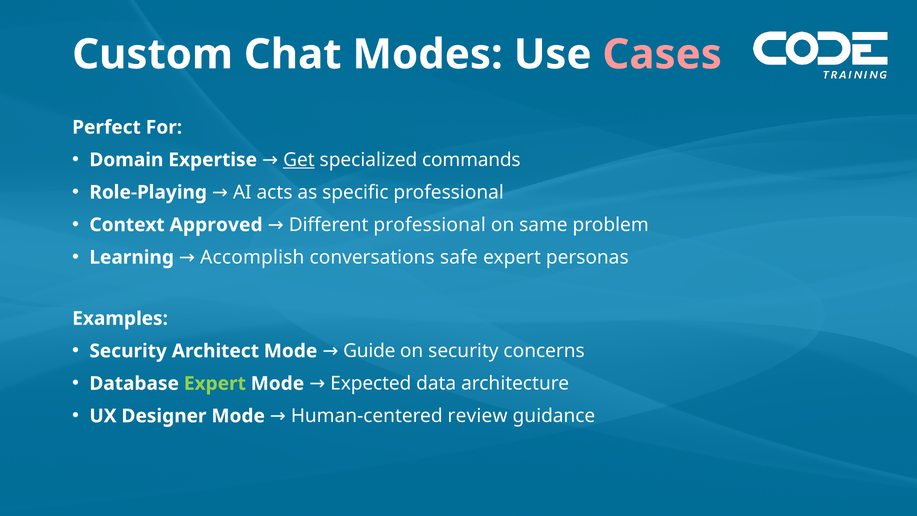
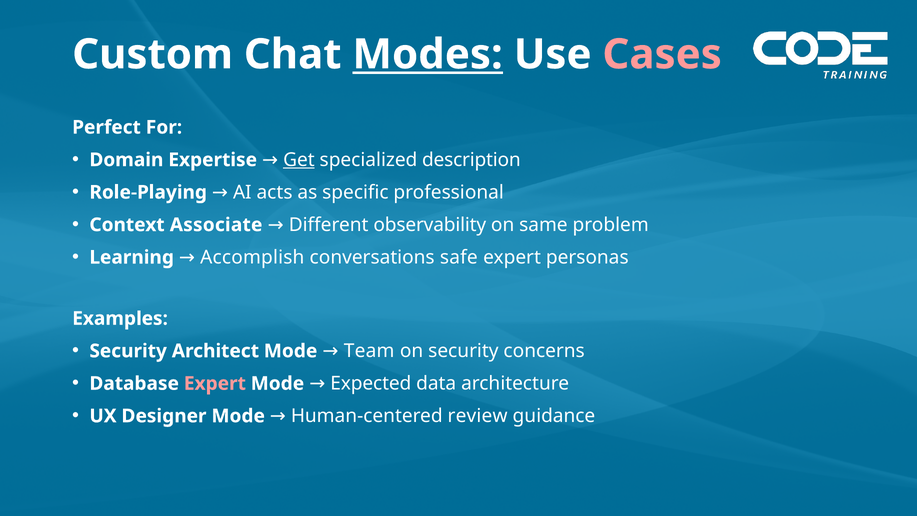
Modes underline: none -> present (428, 54)
commands: commands -> description (471, 160)
Approved: Approved -> Associate (216, 225)
Different professional: professional -> observability (430, 225)
Guide: Guide -> Team (369, 351)
Expert colour: light green -> pink (215, 383)
